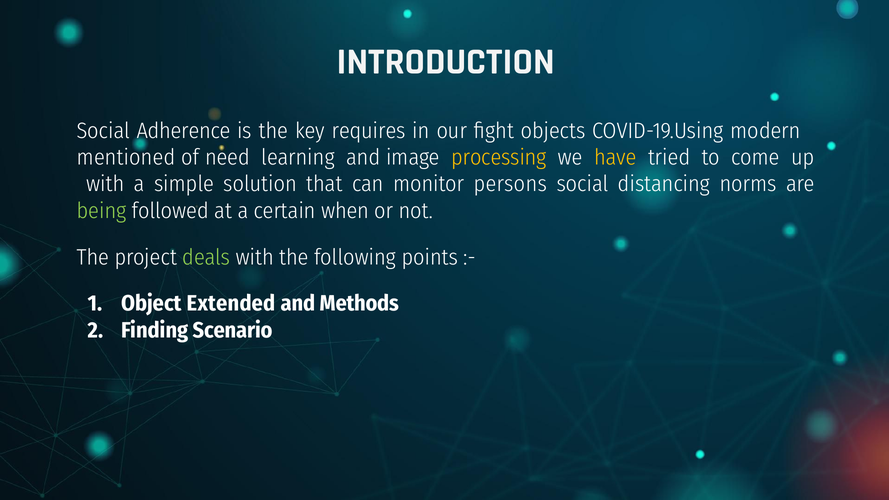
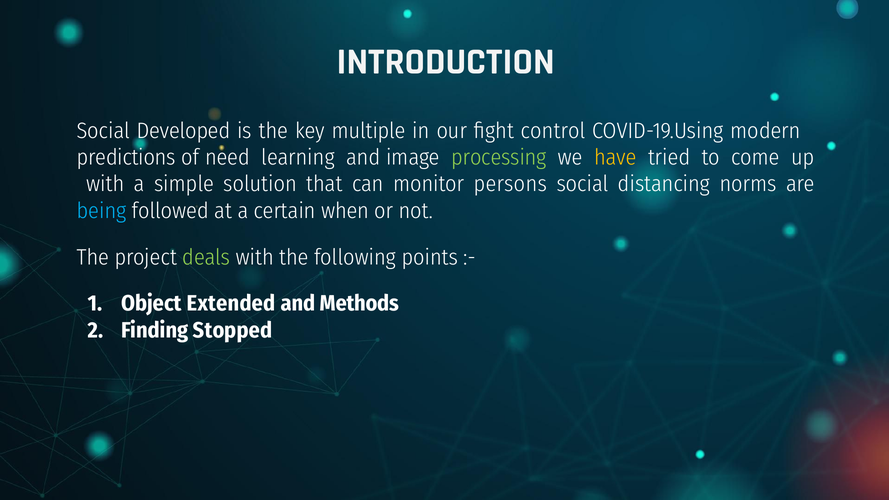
Adherence: Adherence -> Developed (184, 131)
requires: requires -> multiple (369, 131)
objects: objects -> control (553, 131)
mentioned: mentioned -> predictions (126, 158)
processing colour: yellow -> light green (499, 158)
being colour: light green -> light blue (102, 211)
Scenario: Scenario -> Stopped (233, 330)
